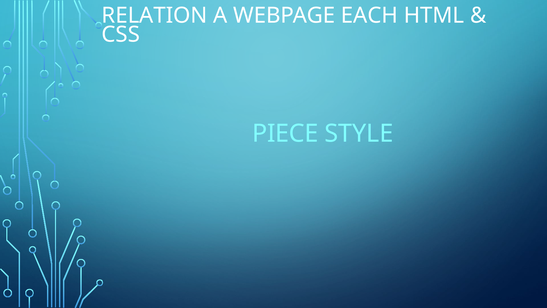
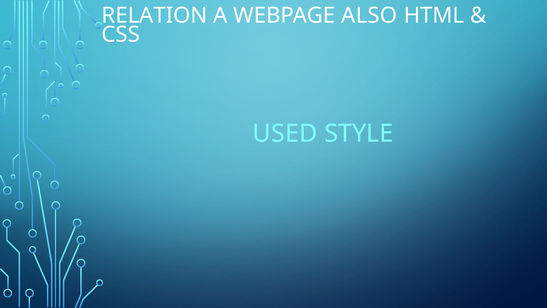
EACH: EACH -> ALSO (369, 15)
PIECE: PIECE -> USED (285, 133)
